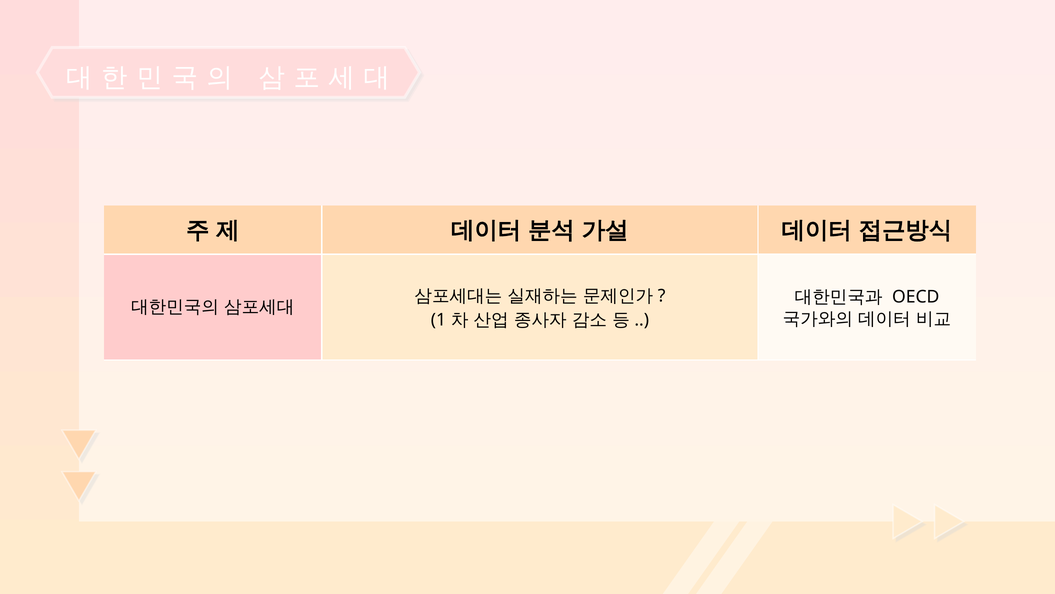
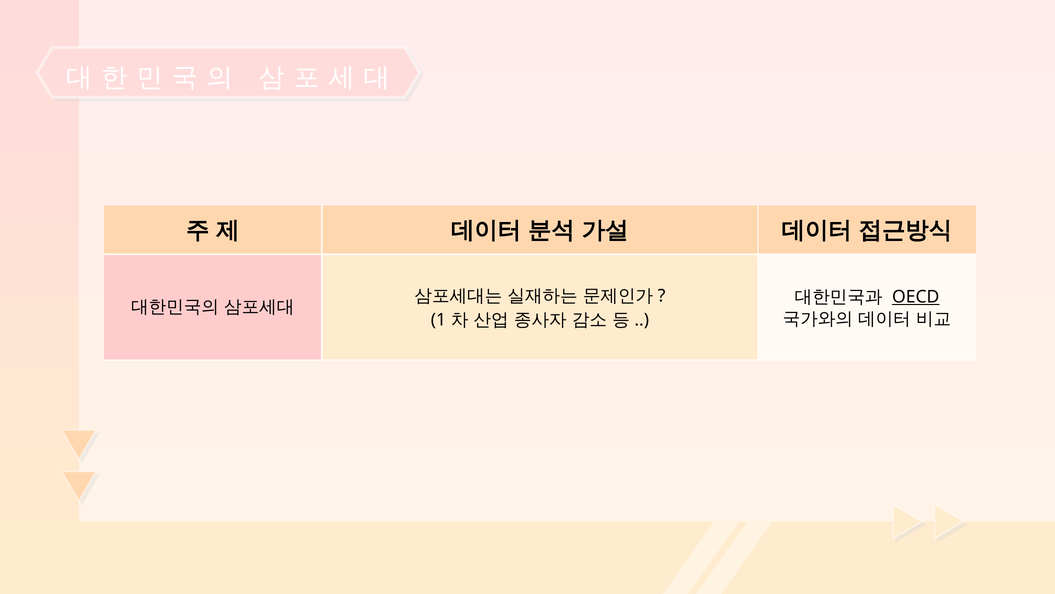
OECD underline: none -> present (916, 297)
